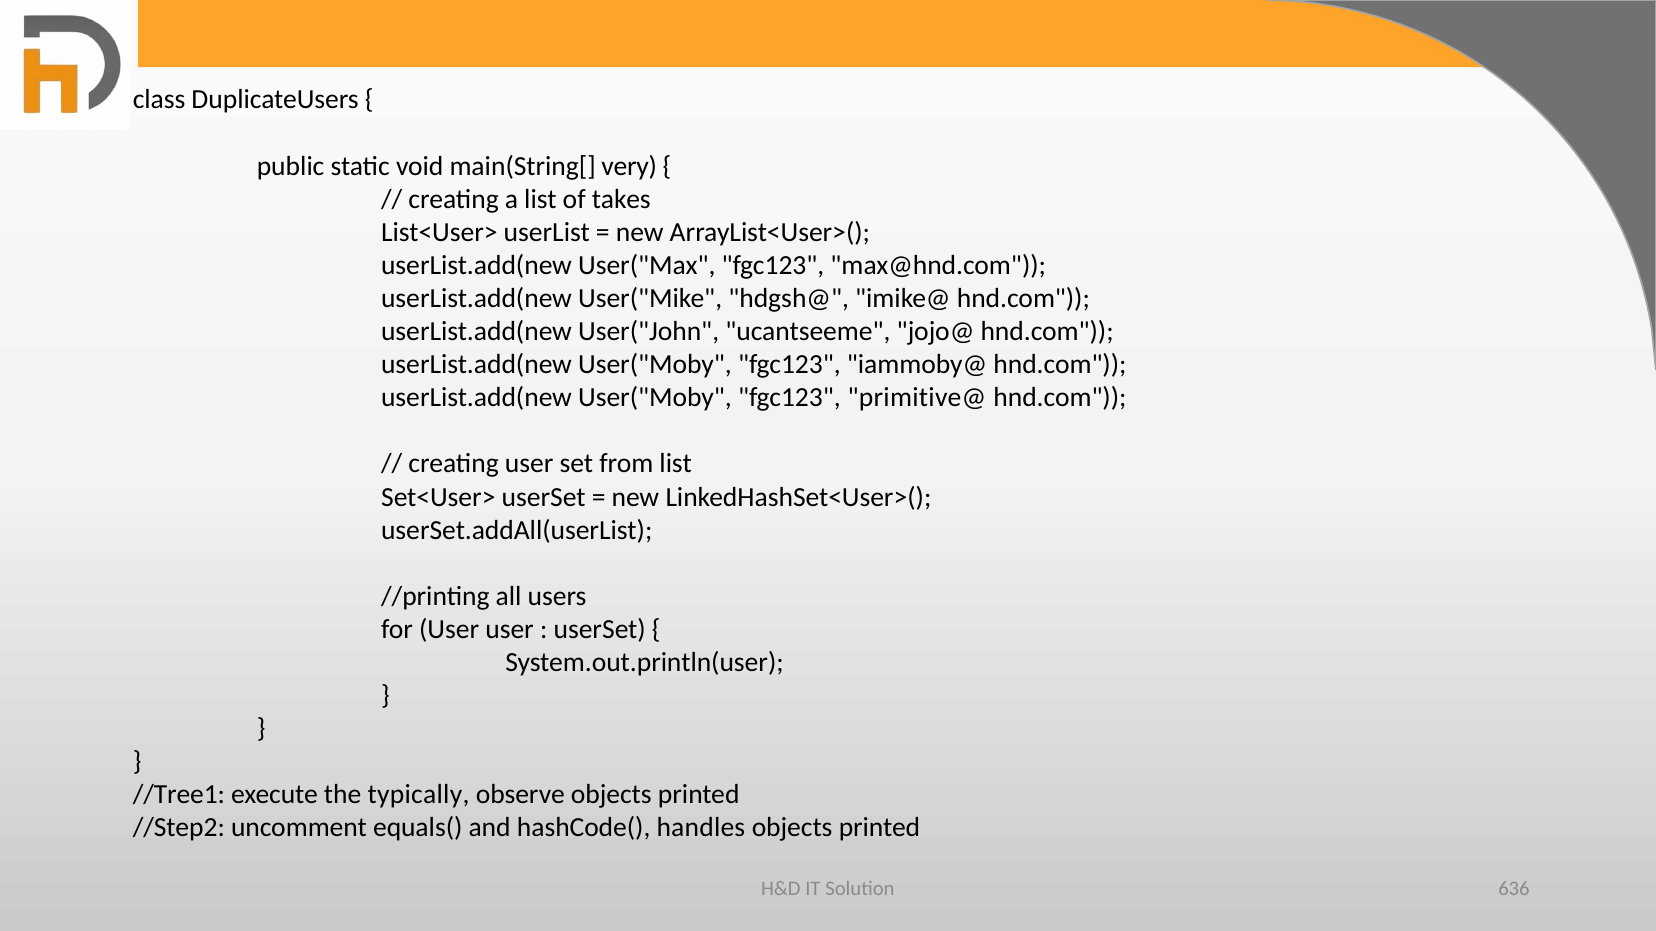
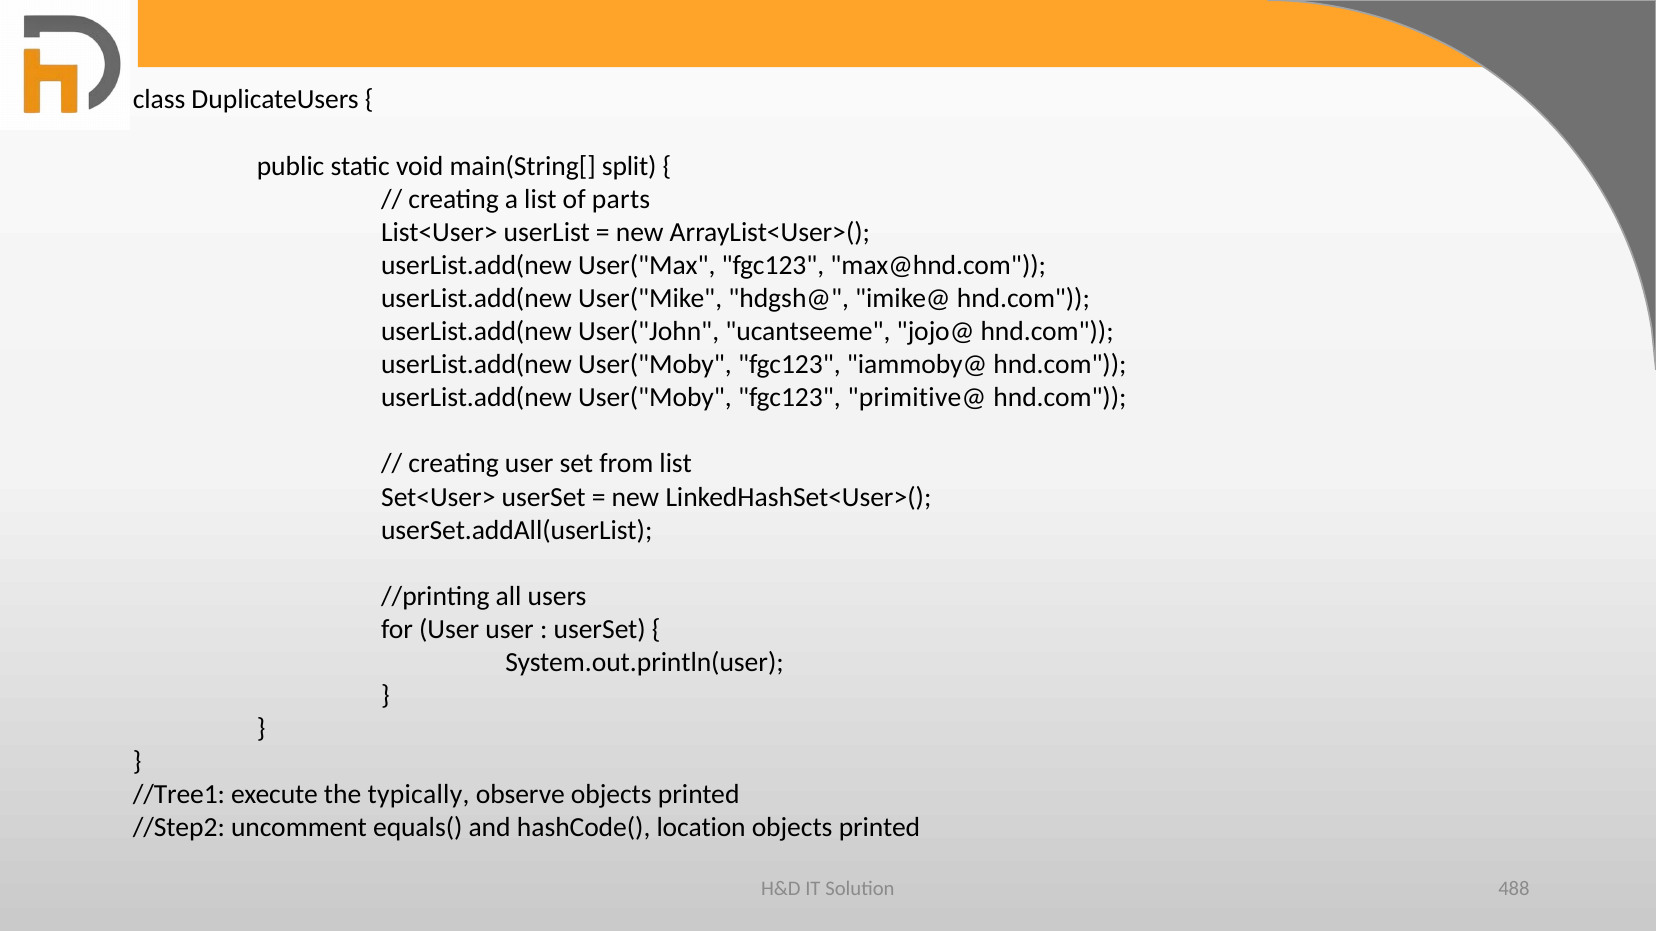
very: very -> split (629, 166)
takes: takes -> parts (621, 199)
handles: handles -> location (701, 828)
636: 636 -> 488 (1514, 889)
